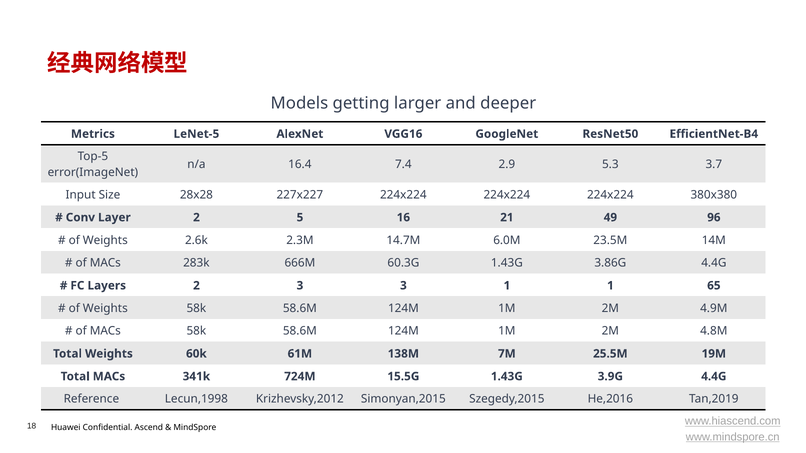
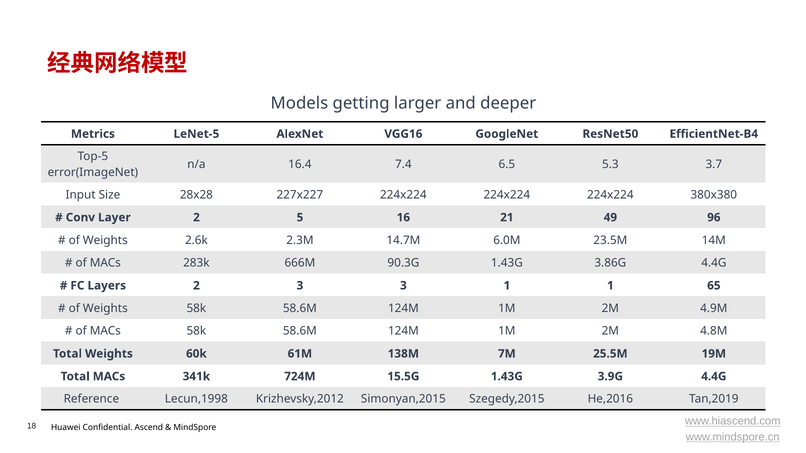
2.9: 2.9 -> 6.5 (507, 164)
60.3G: 60.3G -> 90.3G (403, 263)
